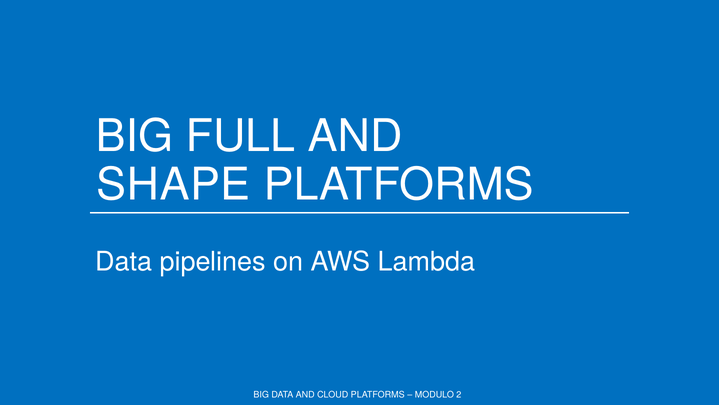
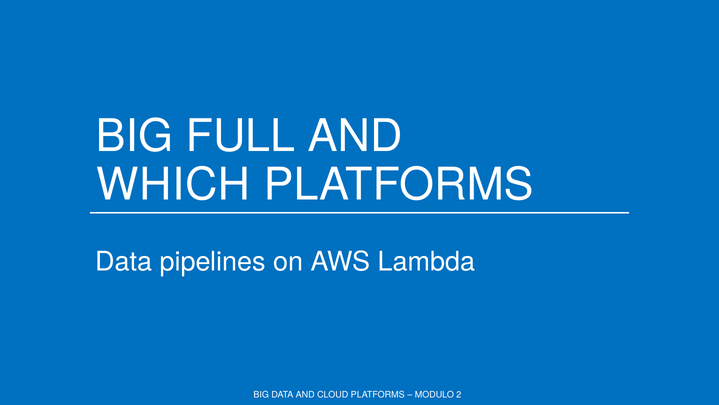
SHAPE: SHAPE -> WHICH (173, 185)
